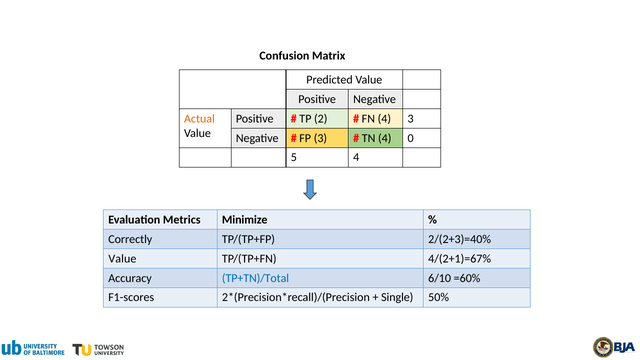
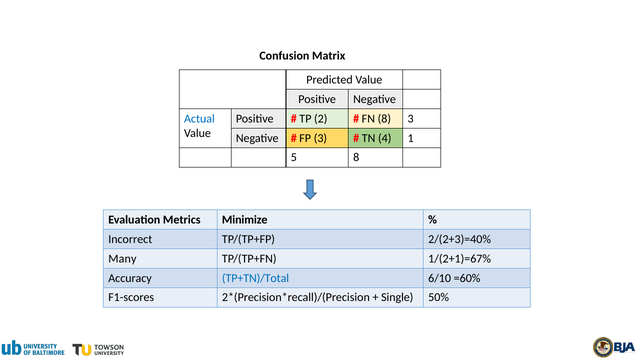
Actual colour: orange -> blue (199, 119)
FN 4: 4 -> 8 (384, 119)
0: 0 -> 1 (411, 138)
5 4: 4 -> 8 (356, 158)
Correctly: Correctly -> Incorrect (130, 239)
Value: Value -> Many (122, 259)
4/(2+1)=67%: 4/(2+1)=67% -> 1/(2+1)=67% (460, 259)
